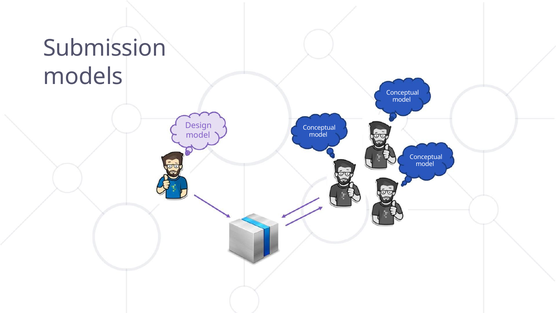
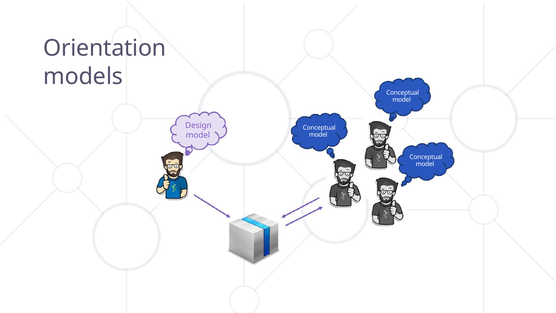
Submission: Submission -> Orientation (105, 48)
